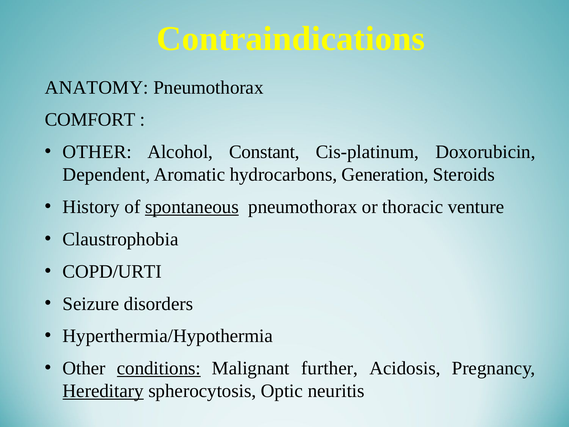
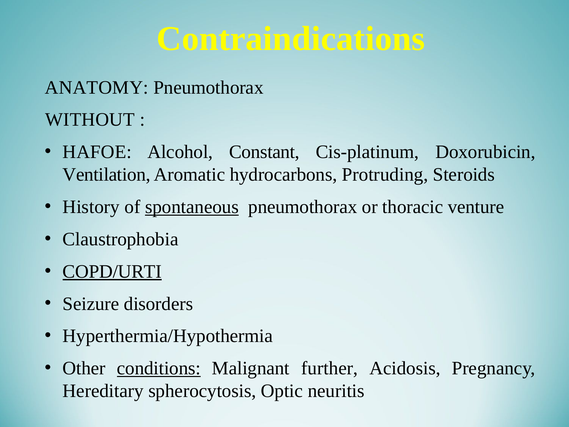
COMFORT: COMFORT -> WITHOUT (90, 120)
OTHER: OTHER -> HAFOE (97, 152)
Dependent: Dependent -> Ventilation (107, 175)
Generation: Generation -> Protruding (385, 175)
COPD/URTI underline: none -> present (112, 271)
Hereditary underline: present -> none (103, 391)
